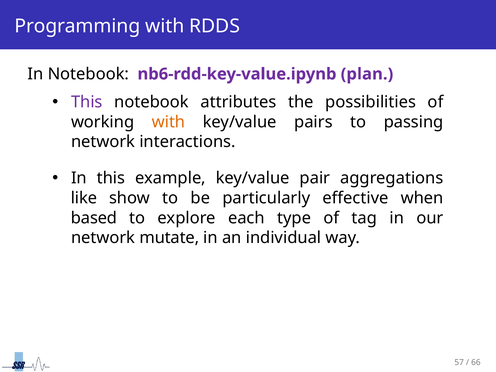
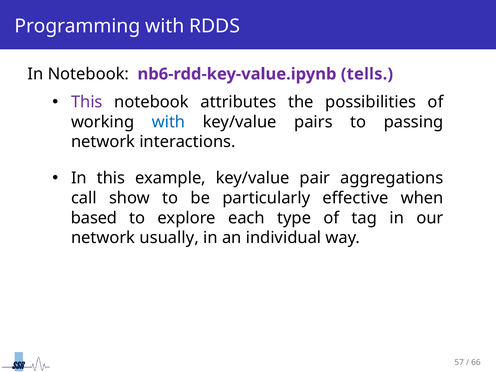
plan: plan -> tells (367, 74)
with colour: orange -> blue (168, 122)
like: like -> call (84, 198)
mutate: mutate -> usually (169, 238)
